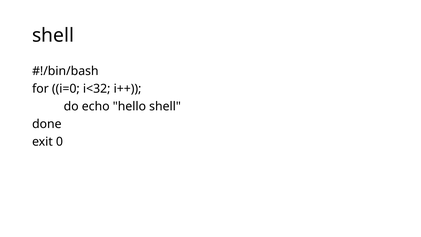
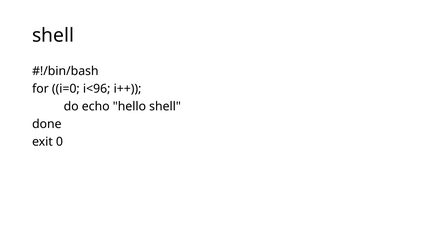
i<32: i<32 -> i<96 (97, 89)
